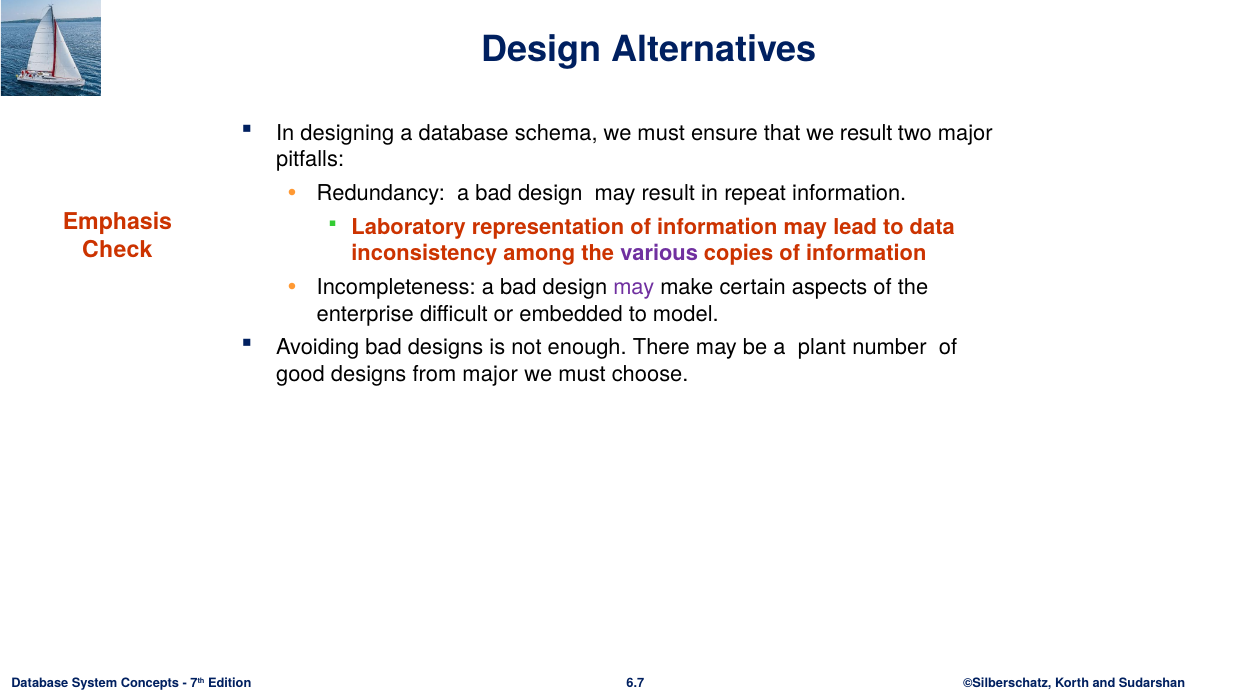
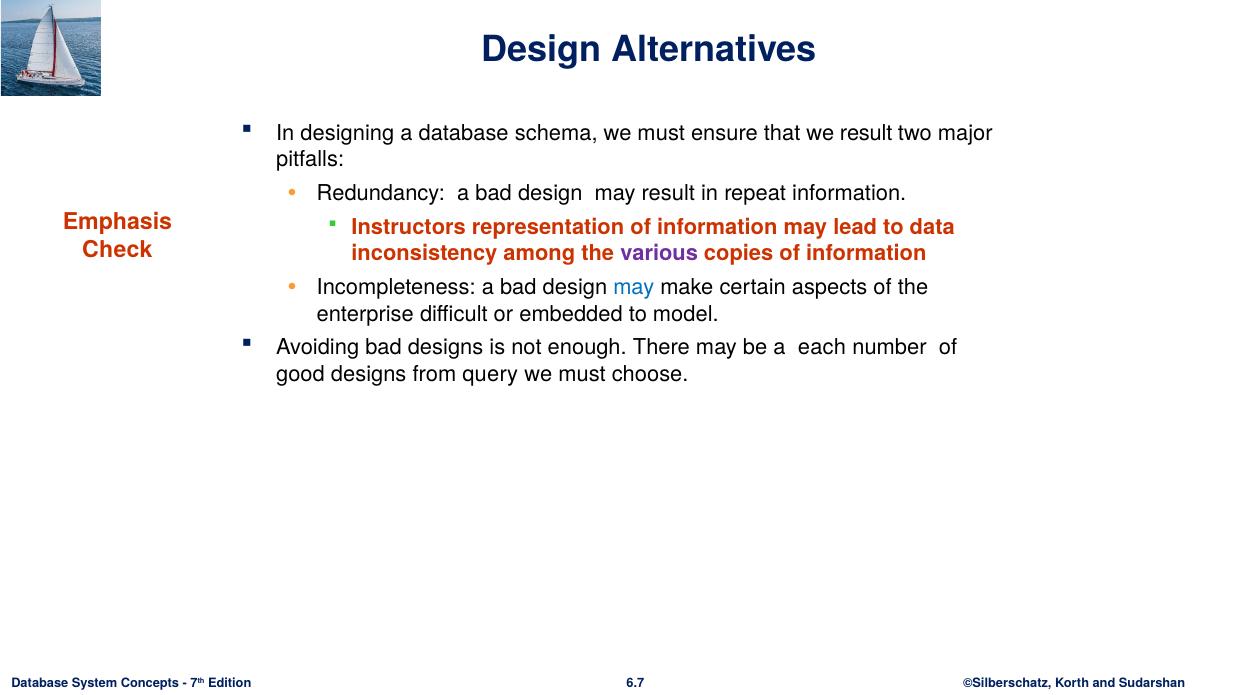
Laboratory: Laboratory -> Instructors (409, 227)
may colour: purple -> blue (634, 287)
plant: plant -> each (822, 348)
from major: major -> query (490, 374)
